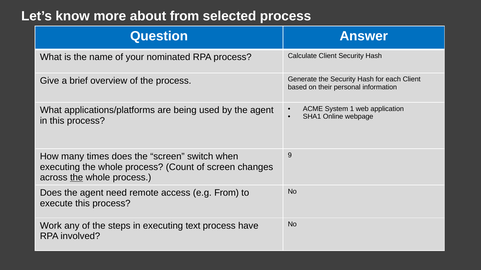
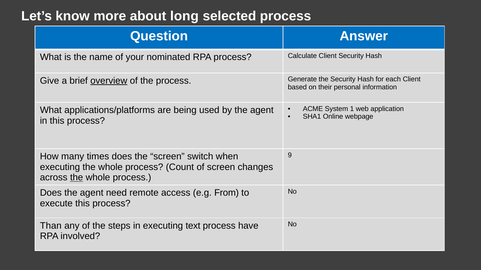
about from: from -> long (184, 16)
overview underline: none -> present (109, 81)
Work: Work -> Than (51, 226)
